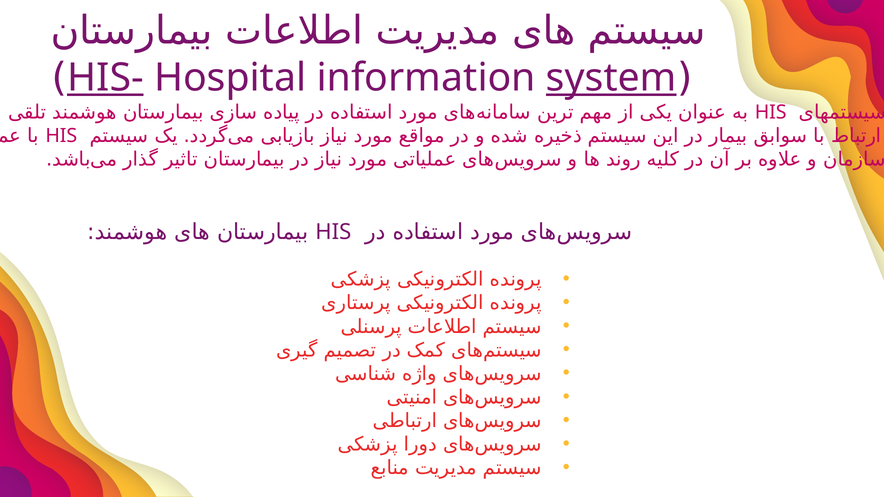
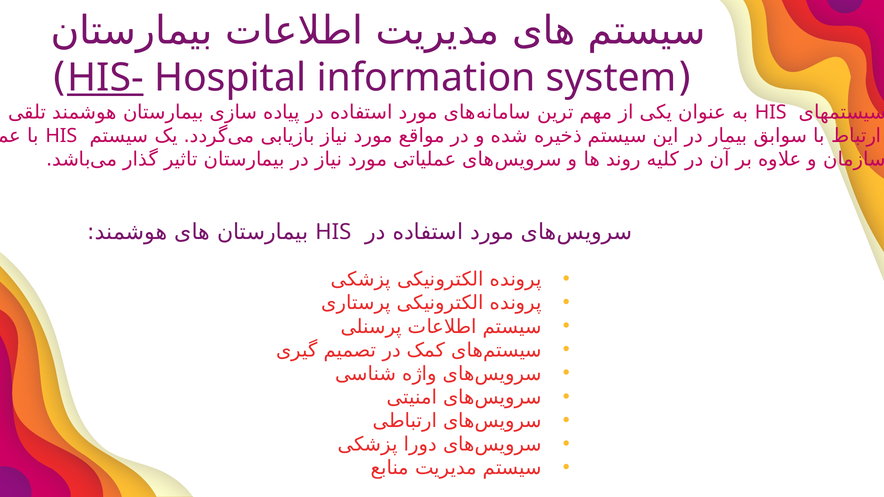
system underline: present -> none (611, 78)
